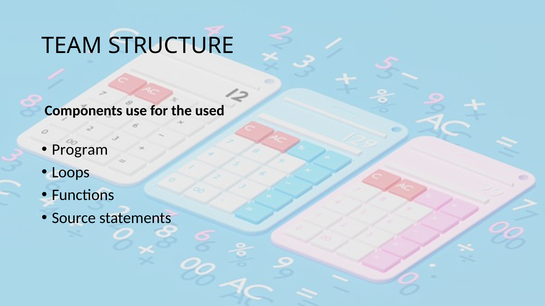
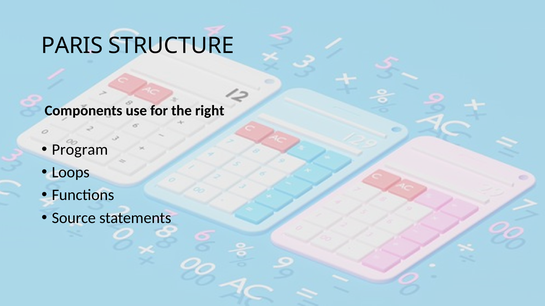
TEAM: TEAM -> PARIS (72, 46)
used: used -> right (210, 111)
